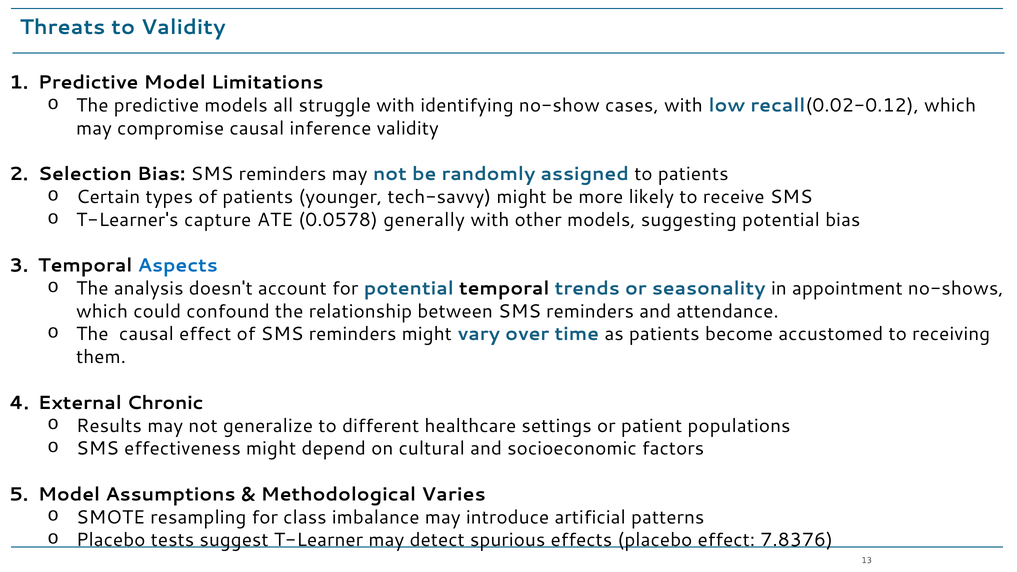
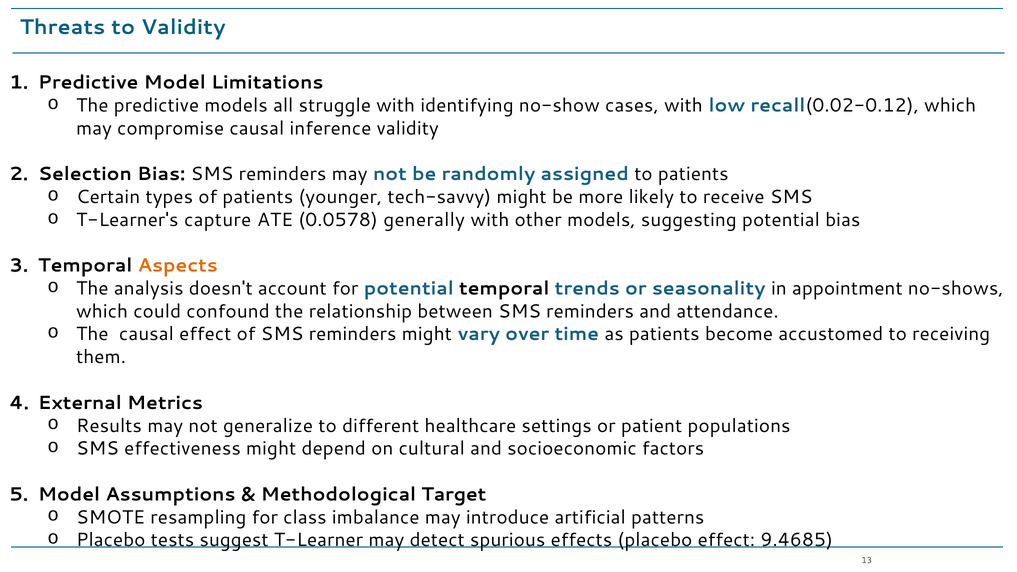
Aspects colour: blue -> orange (178, 266)
Chronic: Chronic -> Metrics (165, 403)
Varies: Varies -> Target (454, 494)
7.8376: 7.8376 -> 9.4685 (797, 540)
